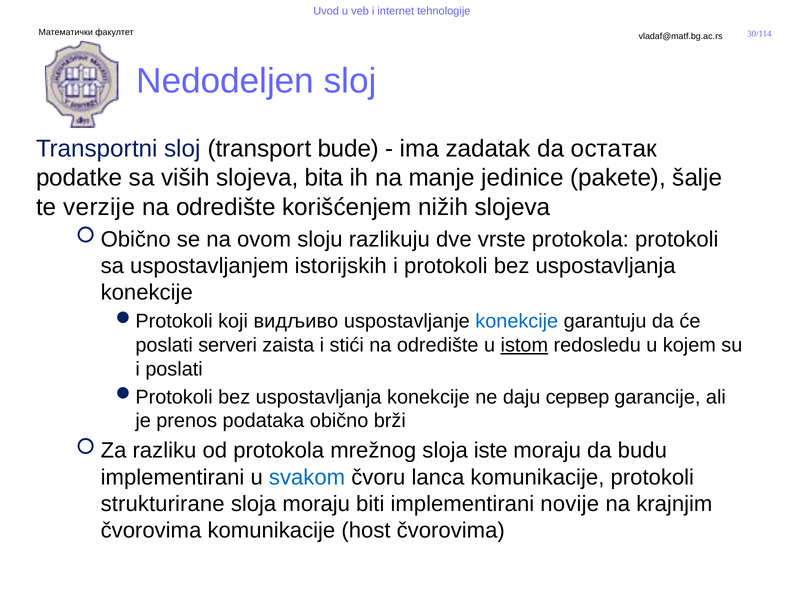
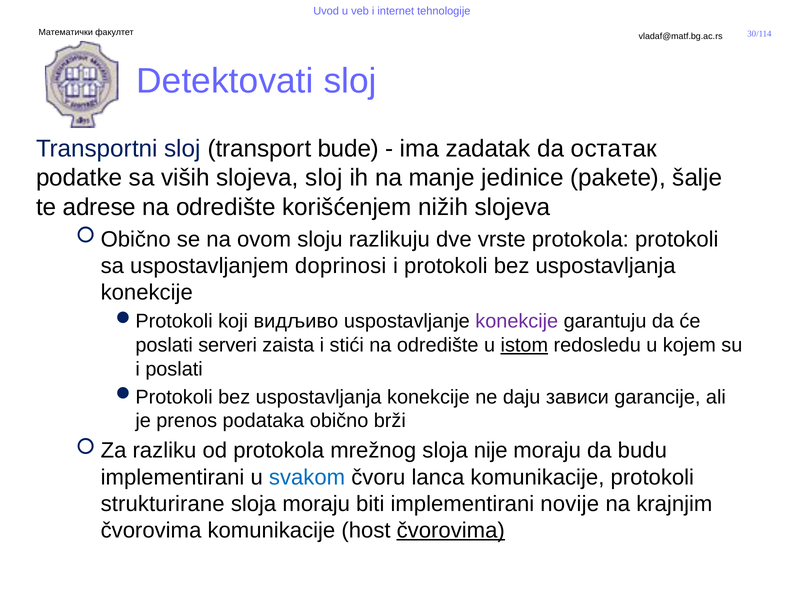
Nedodeljen: Nedodeljen -> Detektovati (225, 81)
slojeva bita: bita -> sloj (324, 178)
verzije: verzije -> adrese (99, 207)
istorijskih: istorijskih -> doprinosi (341, 265)
konekcije colour: blue -> purple (517, 321)
сервер: сервер -> зависи (577, 397)
iste: iste -> nije (491, 450)
čvorovima underline: none -> present (451, 530)
